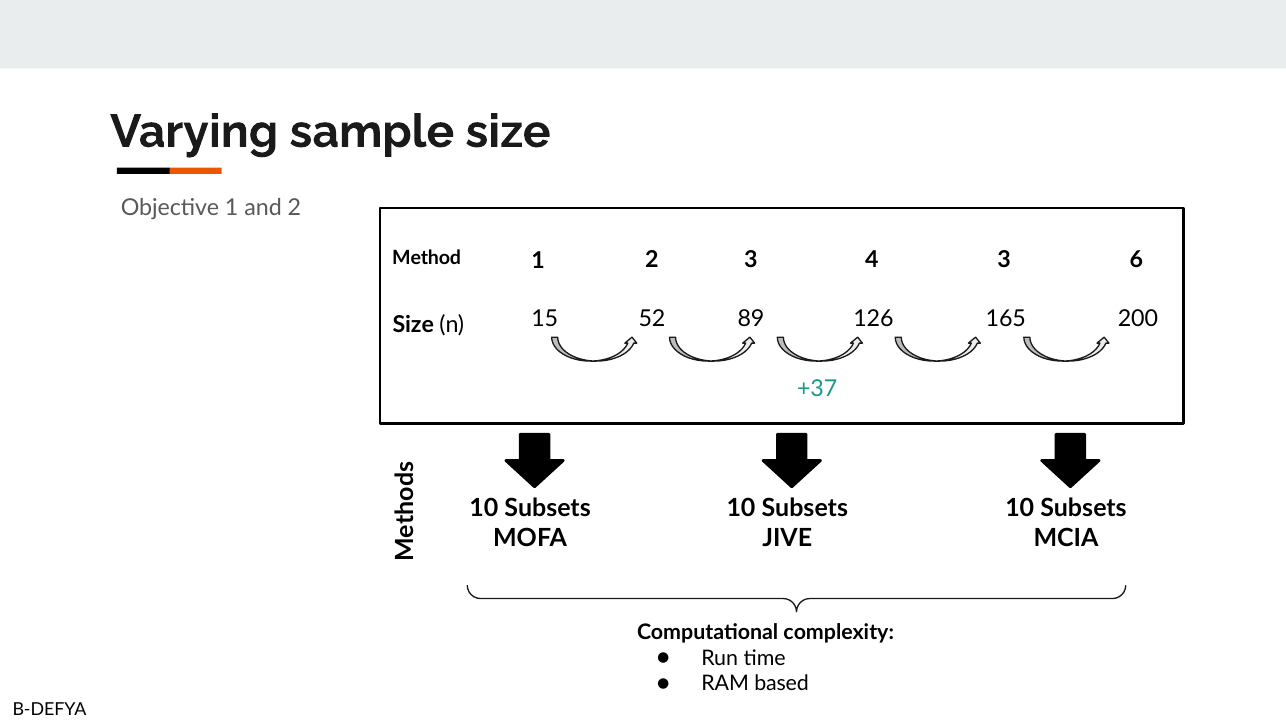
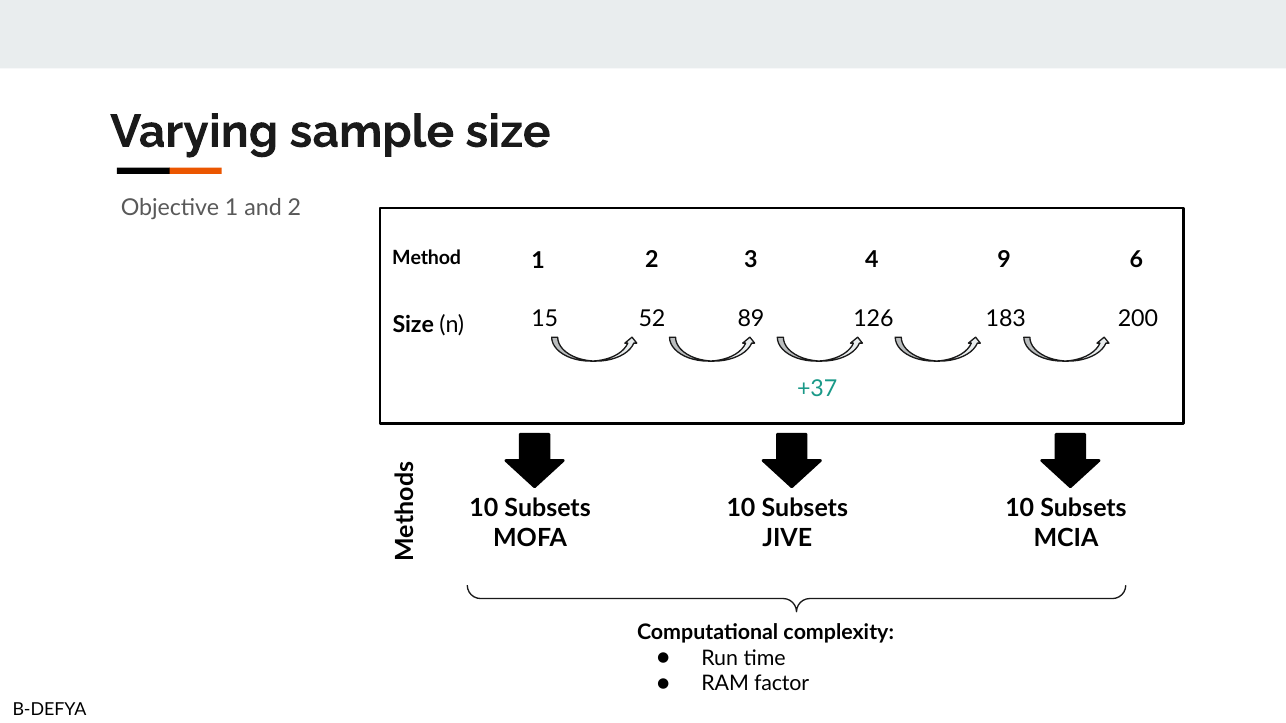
4 3: 3 -> 9 (1004, 260)
165: 165 -> 183 (1006, 319)
based: based -> factor (782, 684)
